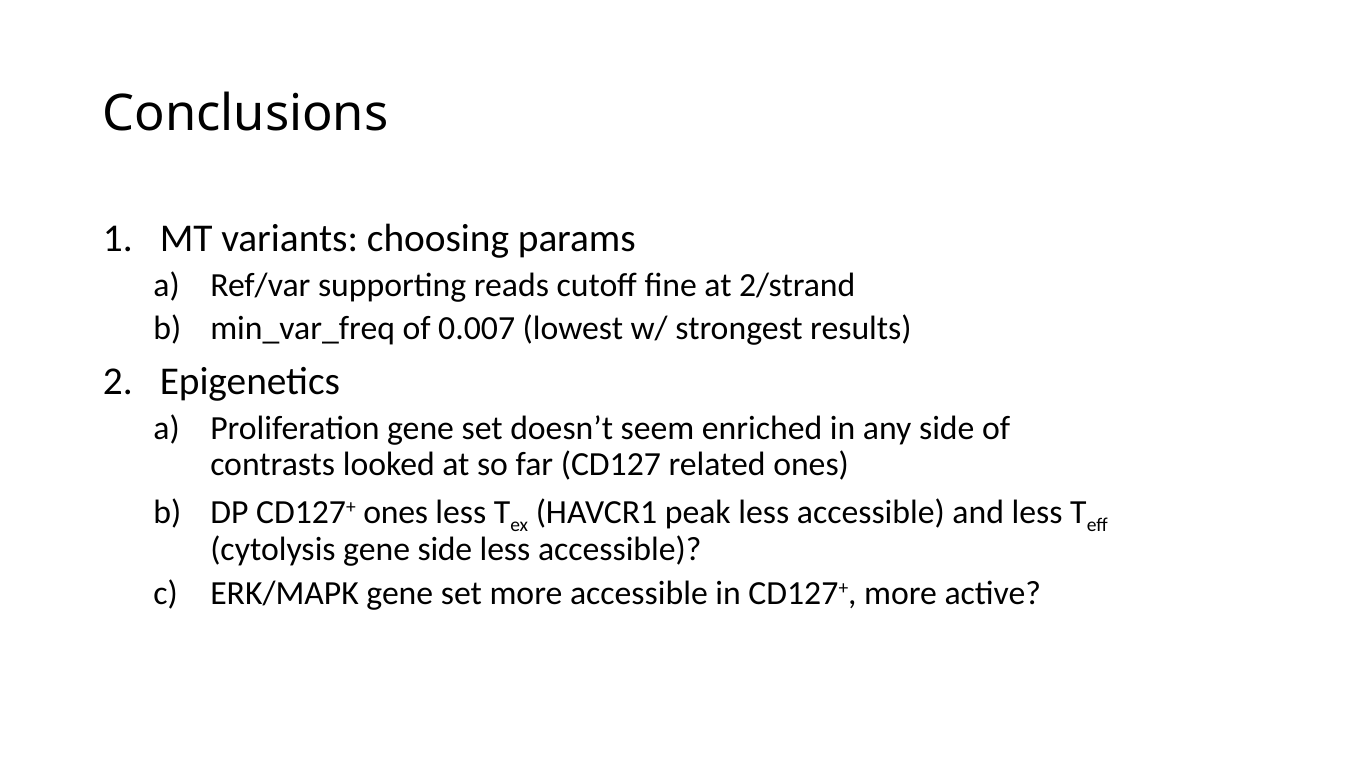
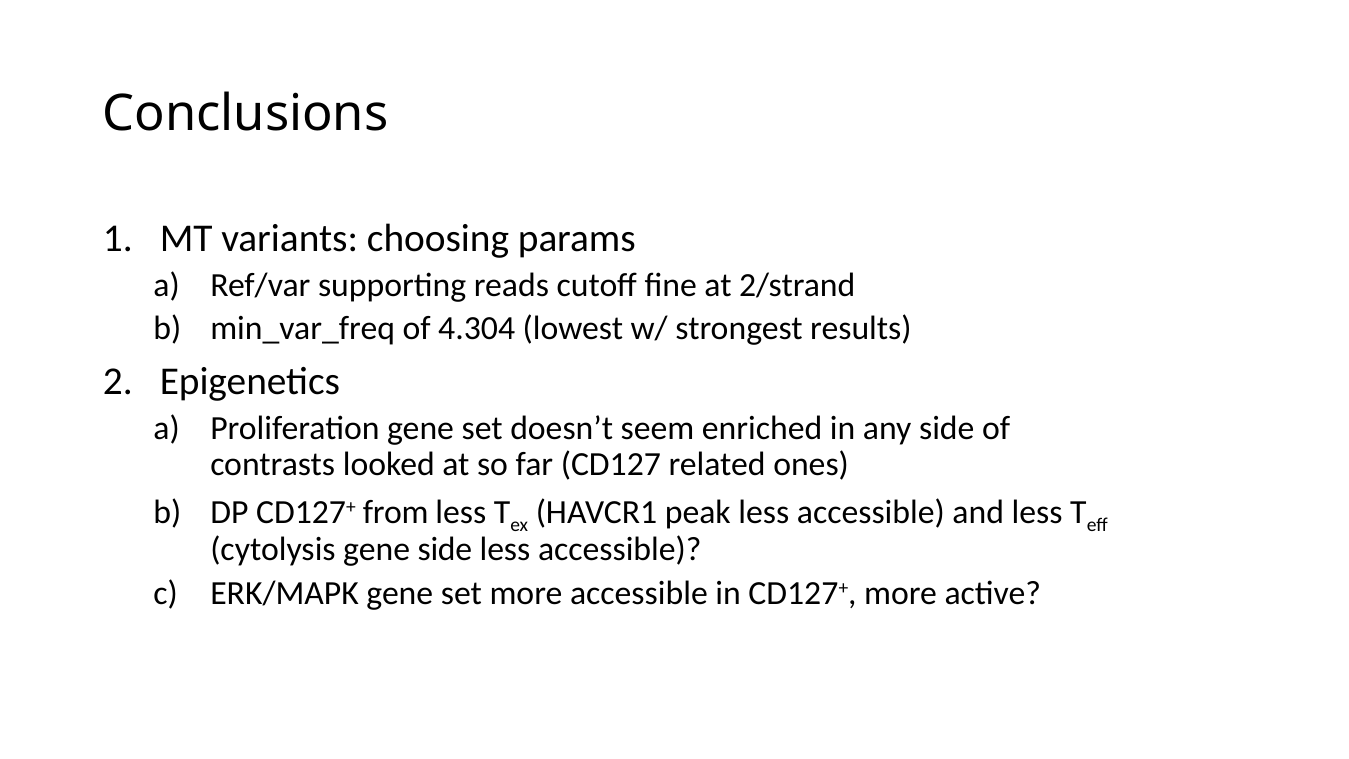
0.007: 0.007 -> 4.304 (477, 328)
CD127+ ones: ones -> from (396, 512)
